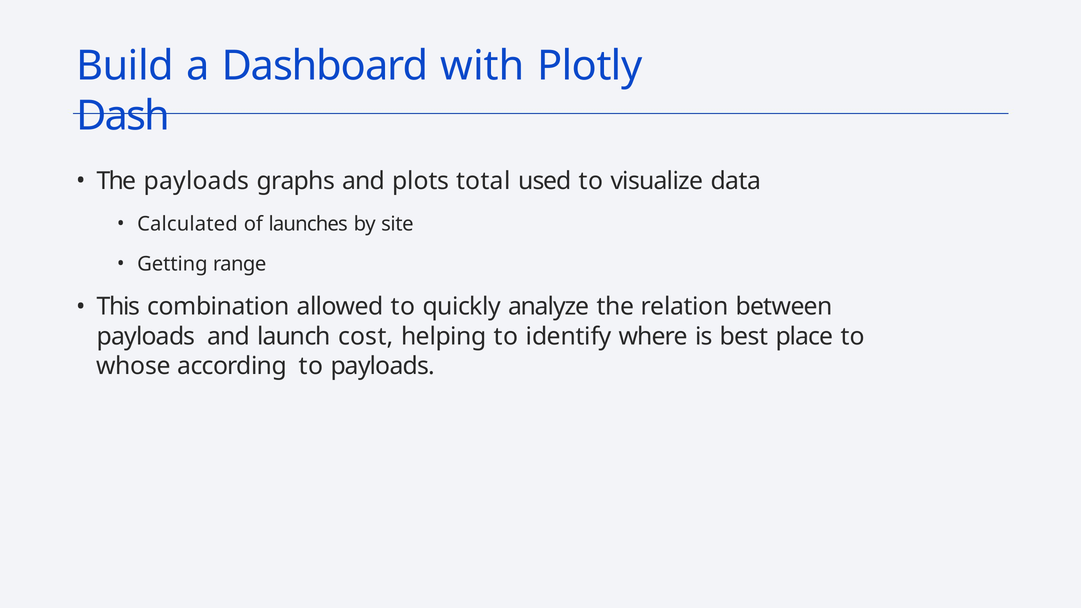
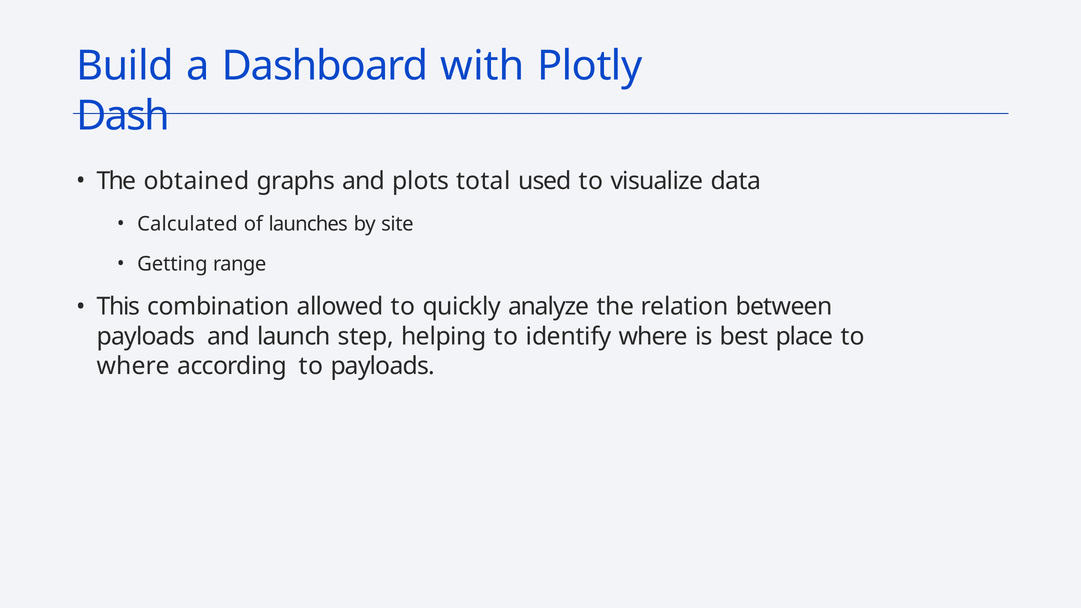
The payloads: payloads -> obtained (196, 181)
cost: cost -> step (366, 336)
whose: whose -> where (133, 366)
